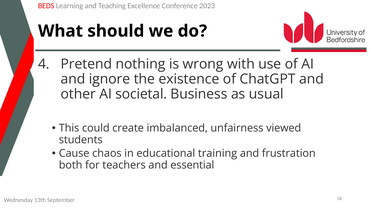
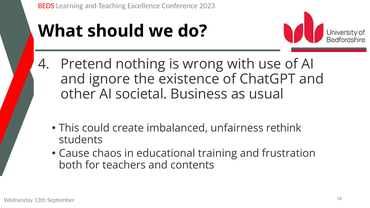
viewed: viewed -> rethink (284, 128)
essential: essential -> contents (192, 165)
